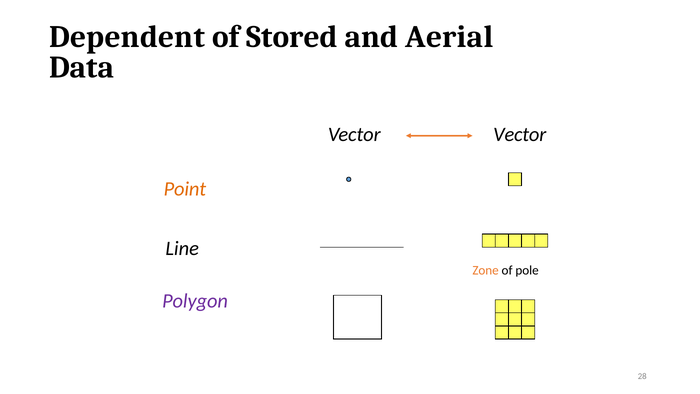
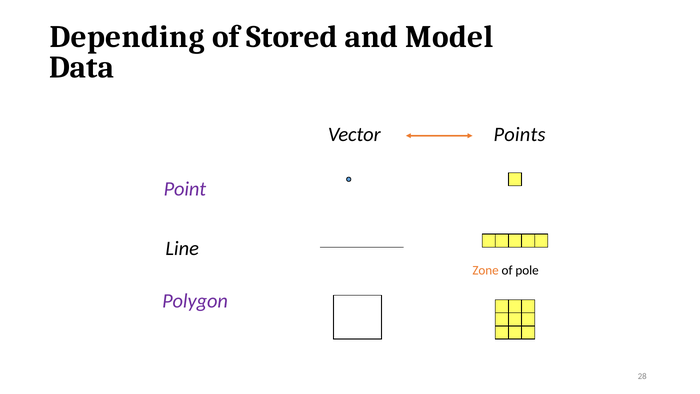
Dependent: Dependent -> Depending (127, 37)
Aerial: Aerial -> Model (449, 37)
Vector Vector: Vector -> Points (519, 134)
Point colour: orange -> purple (185, 189)
